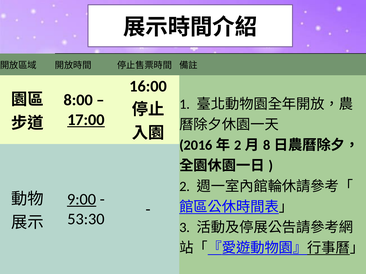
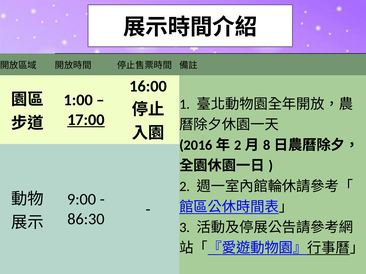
8:00: 8:00 -> 1:00 (78, 100)
9:00 underline: present -> none (82, 200)
53:30: 53:30 -> 86:30 (86, 220)
